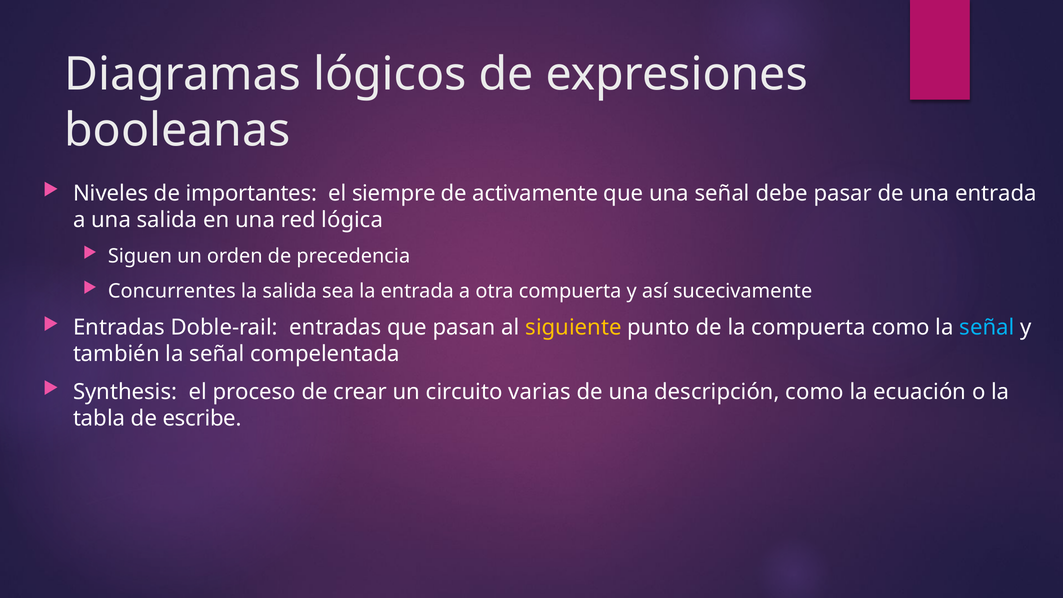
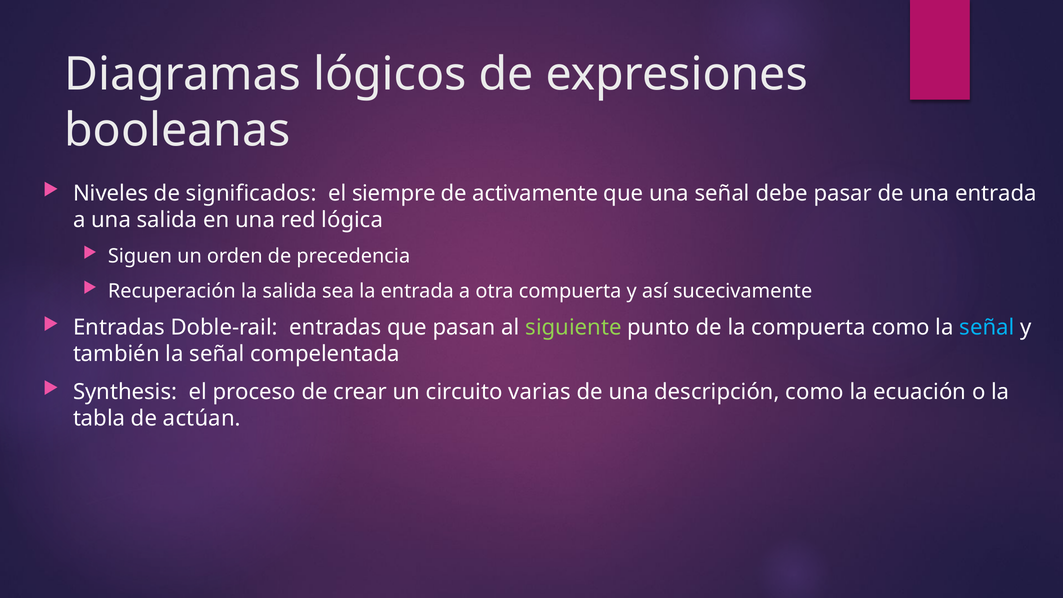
importantes: importantes -> significados (251, 193)
Concurrentes: Concurrentes -> Recuperación (172, 291)
siguiente colour: yellow -> light green (573, 327)
escribe: escribe -> actúan (202, 418)
